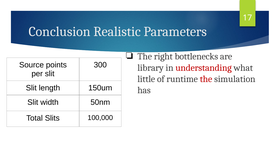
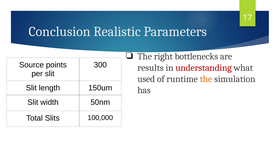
library: library -> results (151, 68)
little: little -> used (146, 79)
the colour: red -> orange (206, 79)
